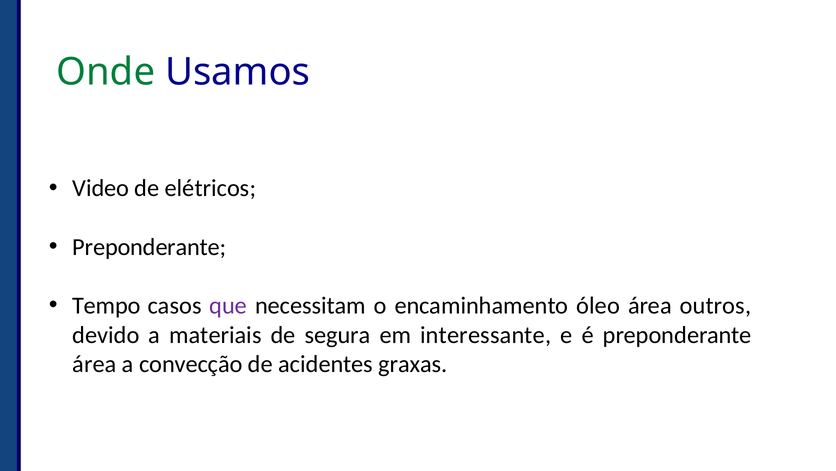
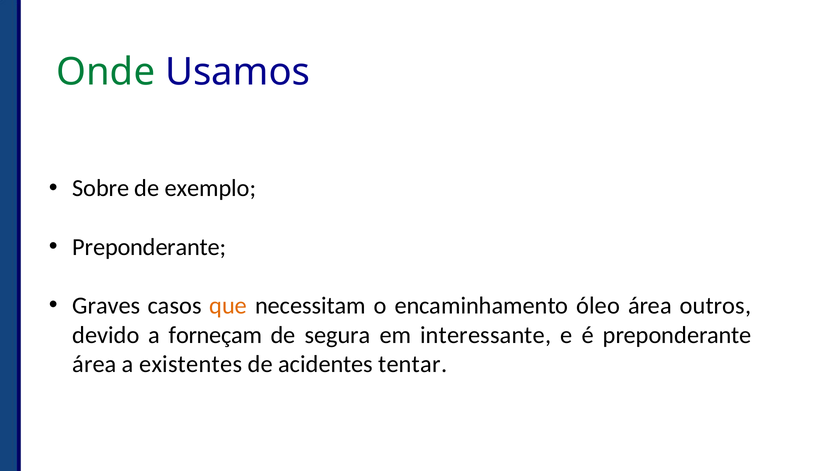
Video: Video -> Sobre (101, 188)
elétricos: elétricos -> exemplo (210, 188)
Tempo: Tempo -> Graves (106, 305)
que colour: purple -> orange (228, 305)
materiais: materiais -> forneçam (216, 334)
convecção: convecção -> existentes (191, 364)
graxas: graxas -> tentar (413, 364)
